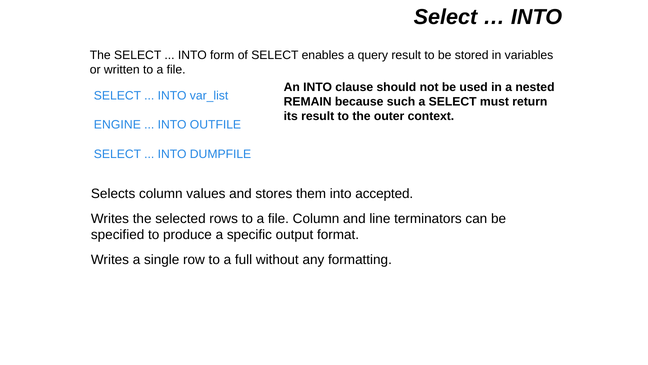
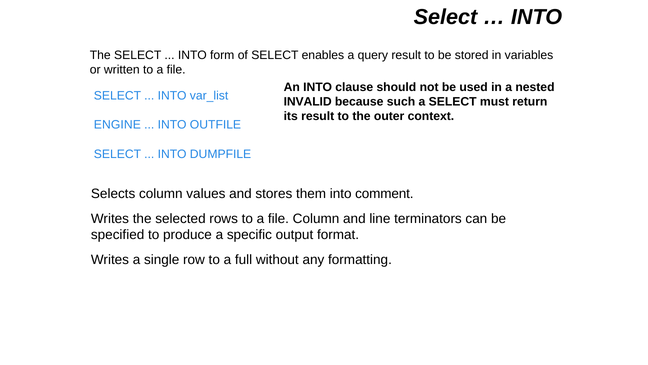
REMAIN: REMAIN -> INVALID (308, 102)
accepted: accepted -> comment (384, 194)
